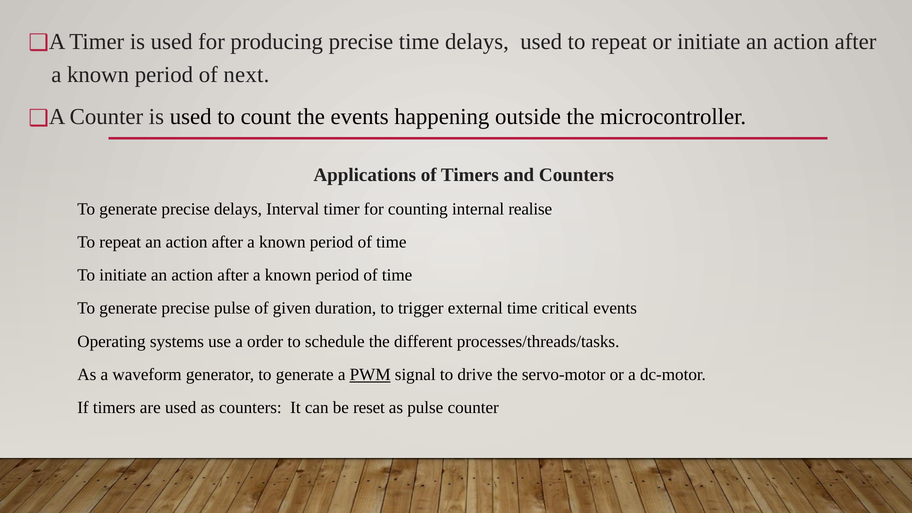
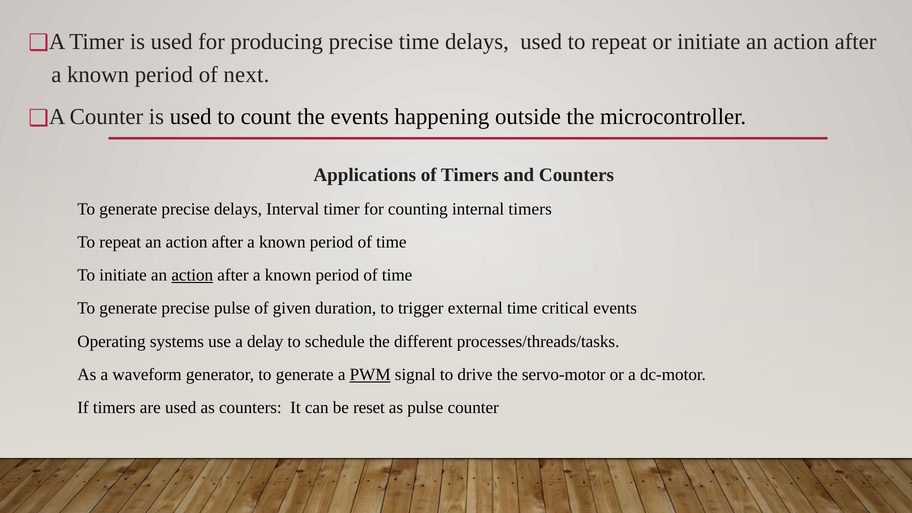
internal realise: realise -> timers (530, 209)
action underline: none -> present (192, 275)
order: order -> delay (265, 341)
